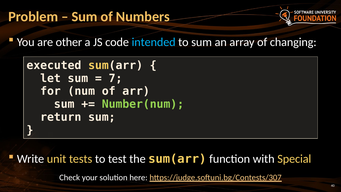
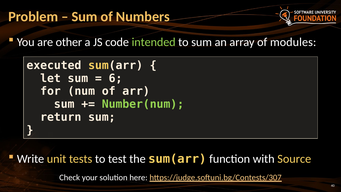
intended colour: light blue -> light green (154, 42)
changing: changing -> modules (293, 42)
7: 7 -> 6 (116, 78)
Special: Special -> Source (294, 159)
